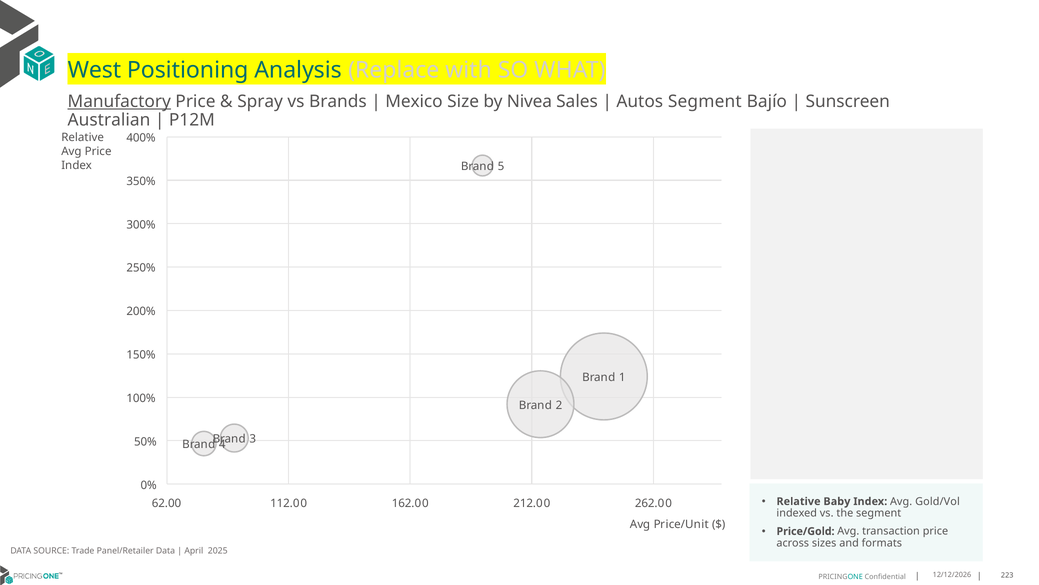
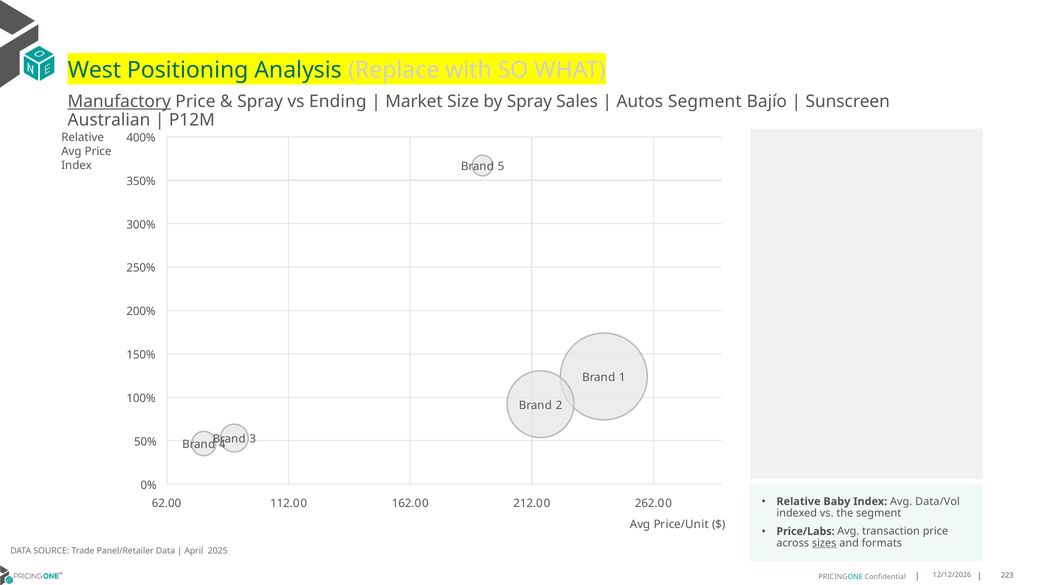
Brands: Brands -> Ending (338, 101)
Mexico: Mexico -> Market (414, 101)
by Nivea: Nivea -> Spray (529, 101)
Gold/Vol: Gold/Vol -> Data/Vol (938, 501)
Price/Gold: Price/Gold -> Price/Labs (805, 531)
sizes underline: none -> present (824, 543)
